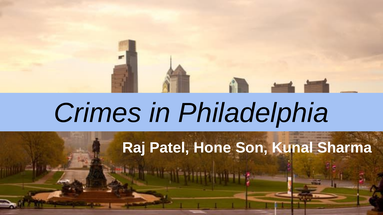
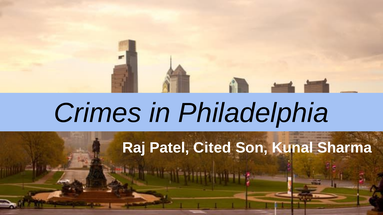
Hone: Hone -> Cited (212, 148)
